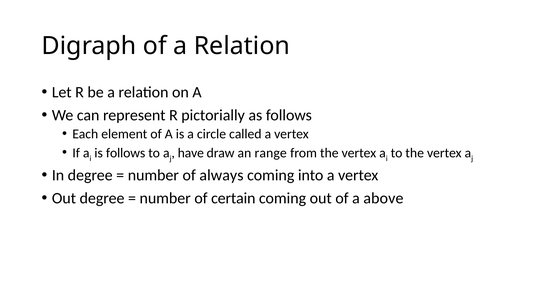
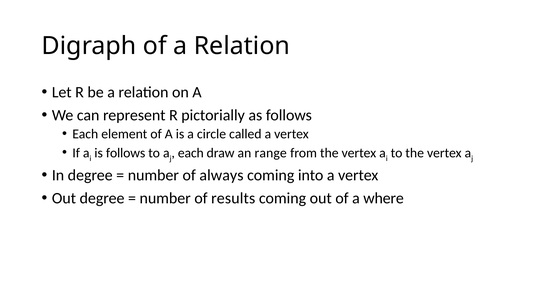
have: have -> each (191, 153)
certain: certain -> results (233, 198)
above: above -> where (384, 198)
